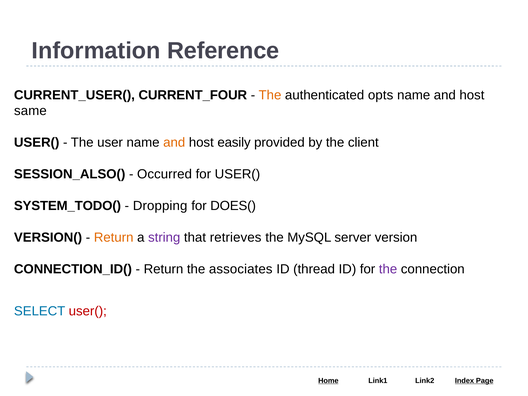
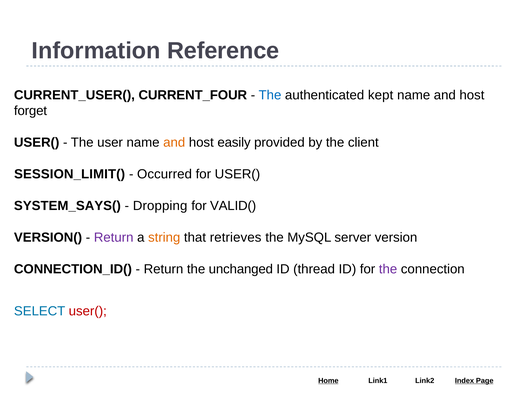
The colour: orange -> blue (270, 95)
opts: opts -> kept (381, 95)
same: same -> forget (31, 111)
SESSION_ALSO(: SESSION_ALSO( -> SESSION_LIMIT( (70, 174)
SYSTEM_TODO(: SYSTEM_TODO( -> SYSTEM_SAYS( (67, 206)
DOES(: DOES( -> VALID( (233, 206)
Return colour: orange -> purple (114, 238)
string colour: purple -> orange (164, 238)
associates: associates -> unchanged (241, 269)
